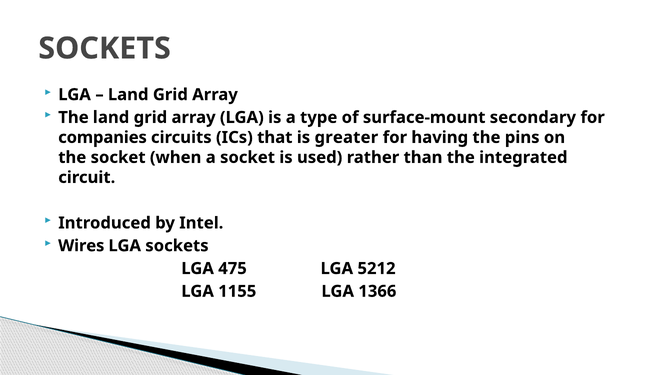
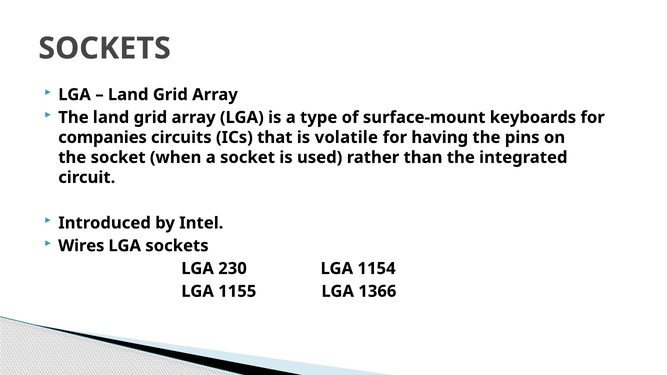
secondary: secondary -> keyboards (533, 117)
greater: greater -> volatile (346, 137)
475: 475 -> 230 (233, 269)
5212: 5212 -> 1154 (377, 269)
